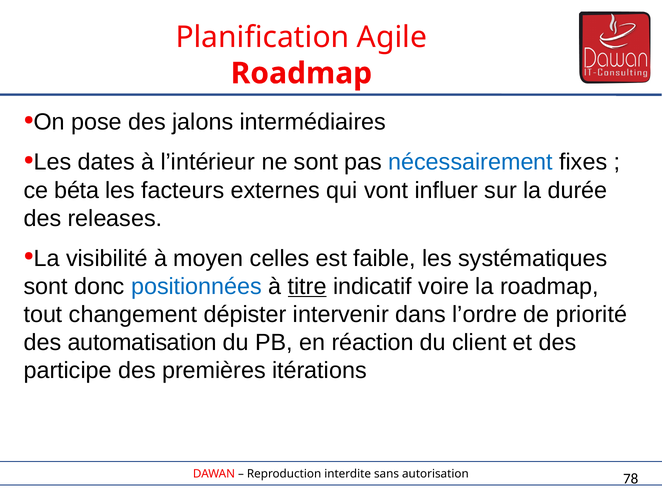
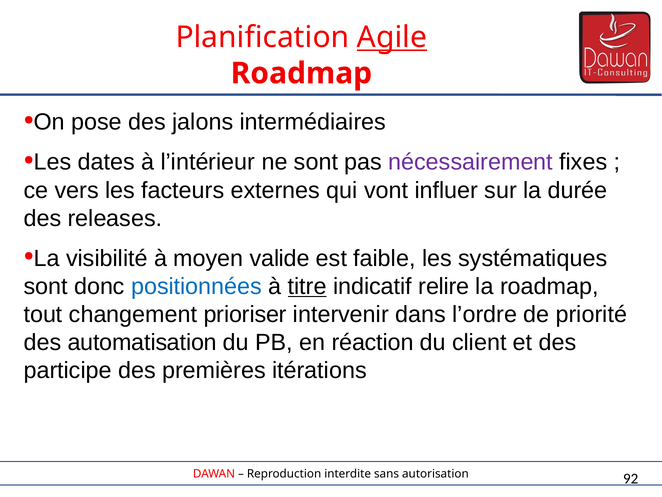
Agile underline: none -> present (392, 37)
nécessairement colour: blue -> purple (471, 162)
béta: béta -> vers (77, 190)
celles: celles -> valide (280, 258)
voire: voire -> relire (444, 286)
dépister: dépister -> prioriser (245, 314)
78: 78 -> 92 (631, 478)
